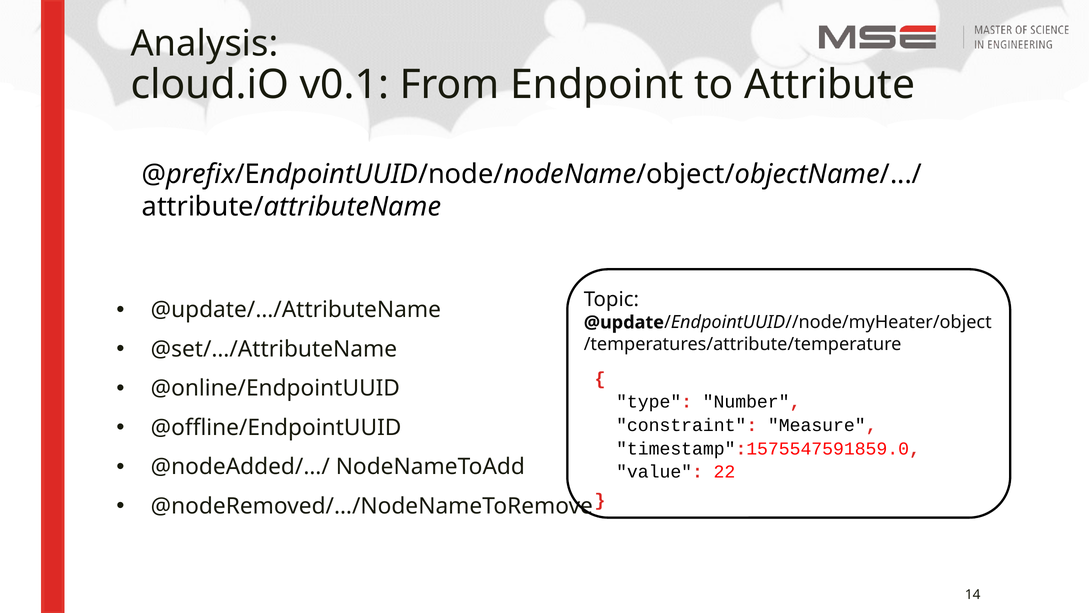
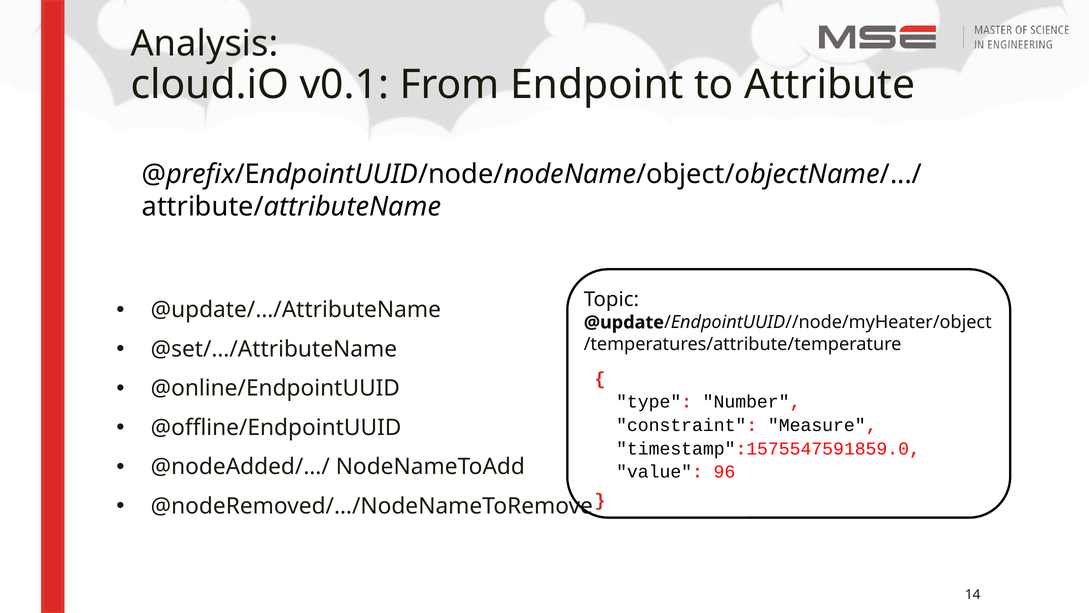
22: 22 -> 96 (724, 472)
